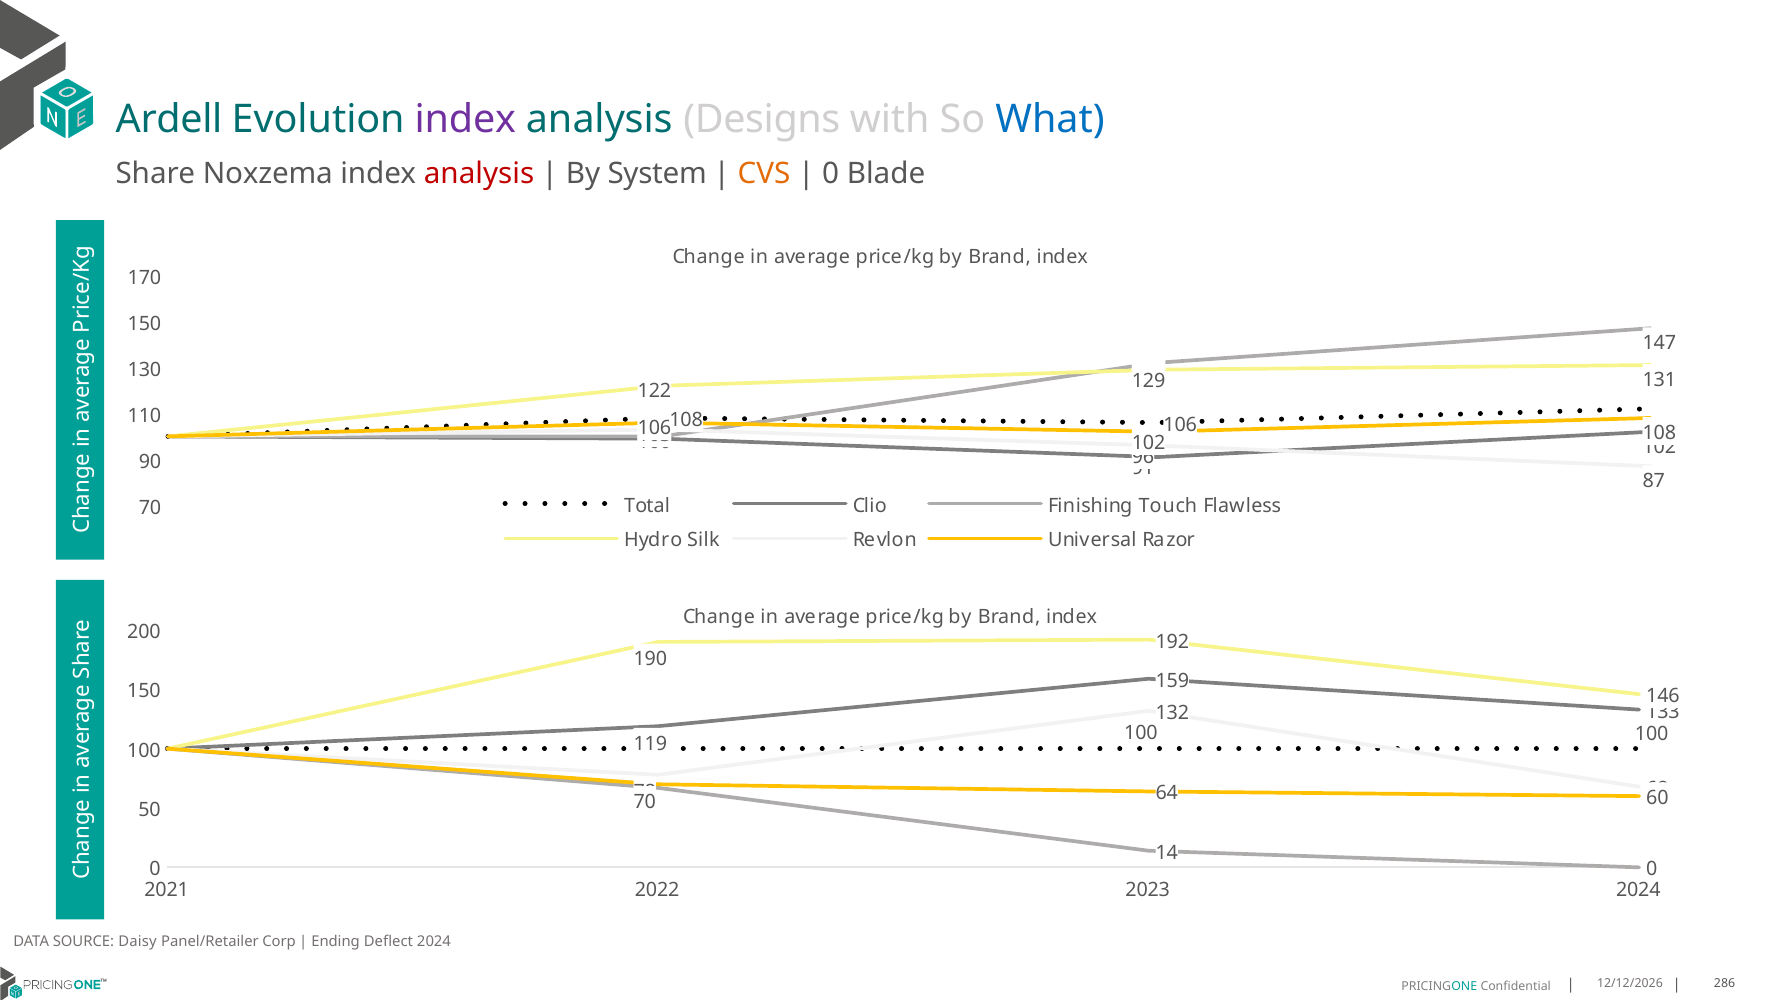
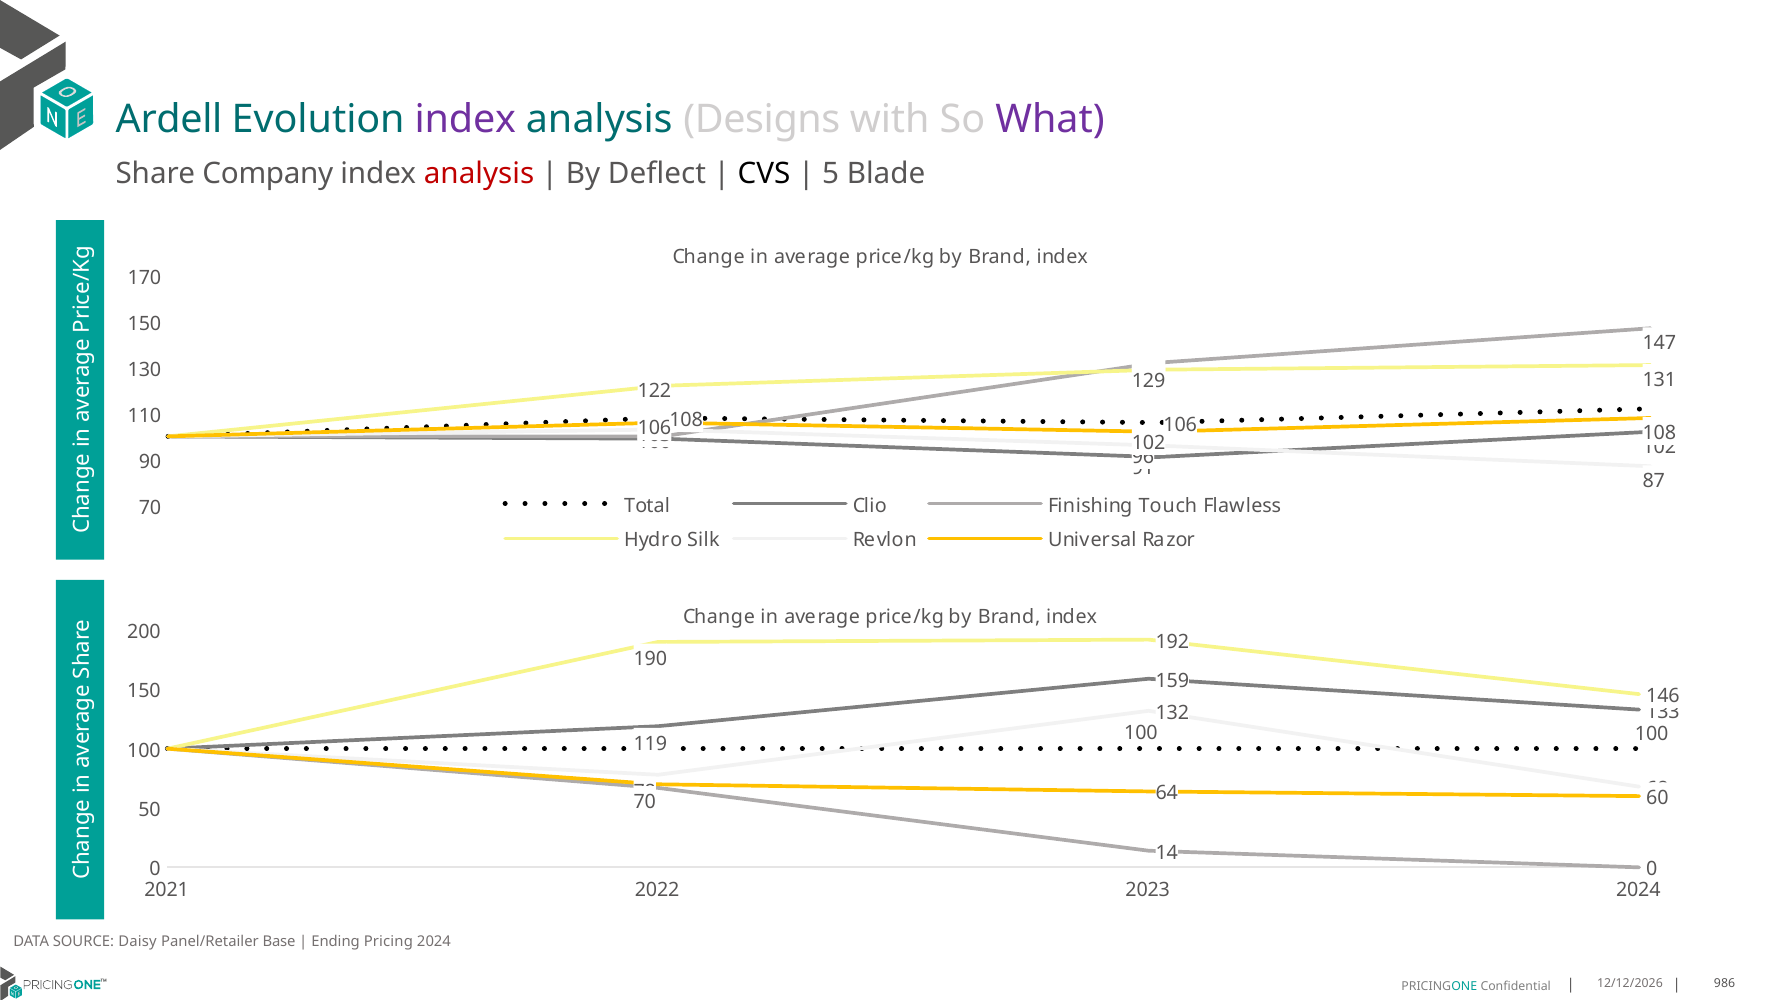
What colour: blue -> purple (1050, 120)
Noxzema: Noxzema -> Company (268, 173)
System: System -> Deflect (657, 173)
CVS colour: orange -> black (764, 173)
0: 0 -> 5 (831, 173)
Corp: Corp -> Base (279, 943)
Deflect: Deflect -> Pricing (388, 943)
286: 286 -> 986 (1725, 984)
